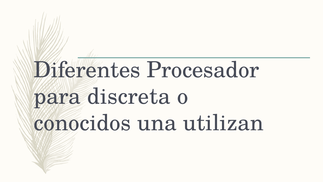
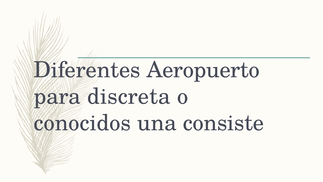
Procesador: Procesador -> Aeropuerto (203, 70)
utilizan: utilizan -> consiste (223, 123)
